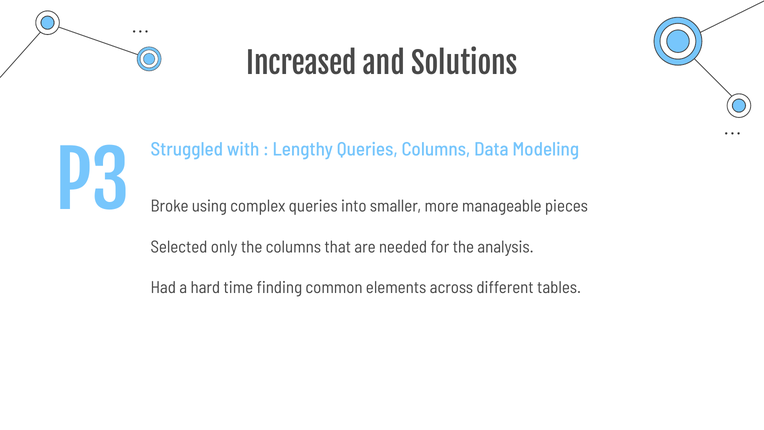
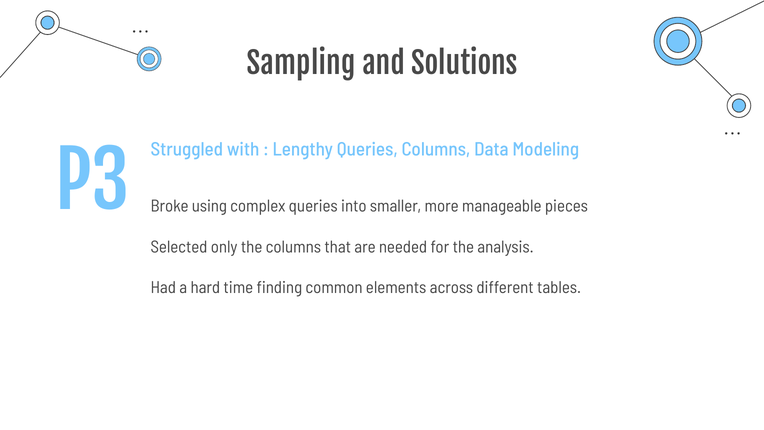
Increased: Increased -> Sampling (301, 65)
